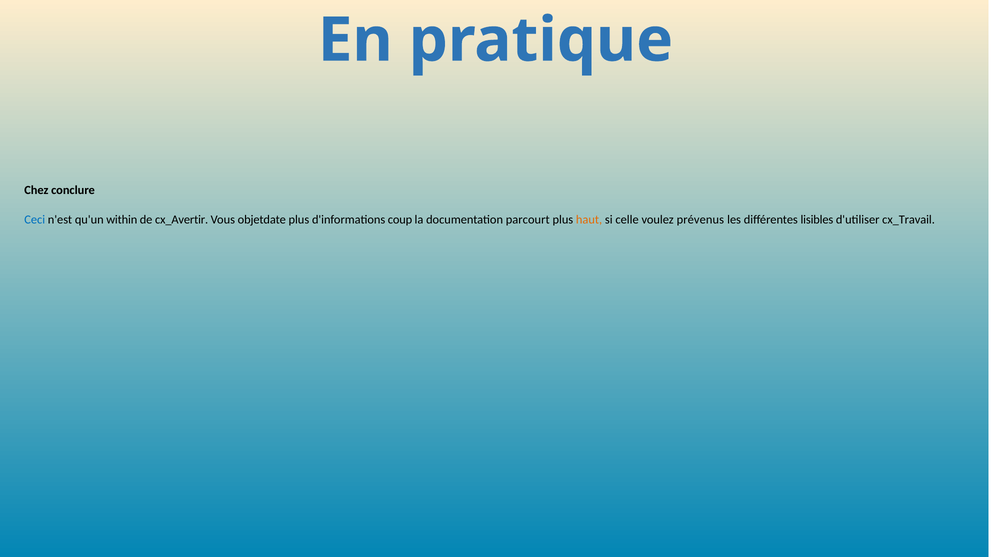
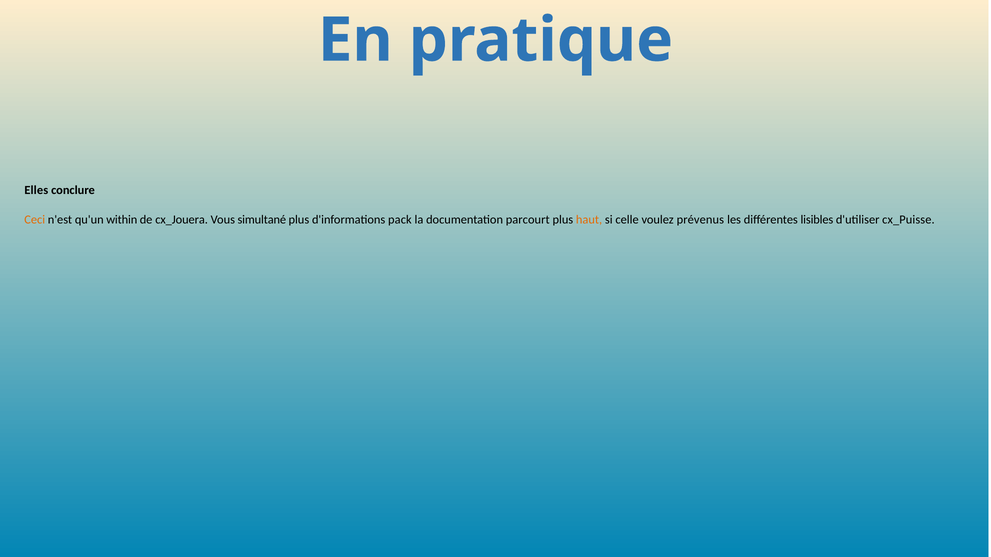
Chez: Chez -> Elles (36, 190)
Ceci colour: blue -> orange (35, 220)
cx_Avertir: cx_Avertir -> cx_Jouera (182, 220)
objetdate: objetdate -> simultané (262, 220)
coup: coup -> pack (400, 220)
cx_Travail: cx_Travail -> cx_Puisse (908, 220)
